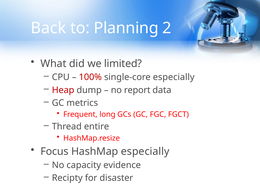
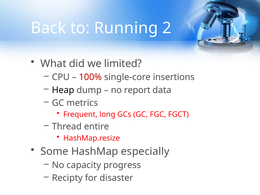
Planning: Planning -> Running (126, 28)
single-core especially: especially -> insertions (174, 77)
Heap colour: red -> black (63, 90)
Focus: Focus -> Some (54, 152)
evidence: evidence -> progress (122, 165)
